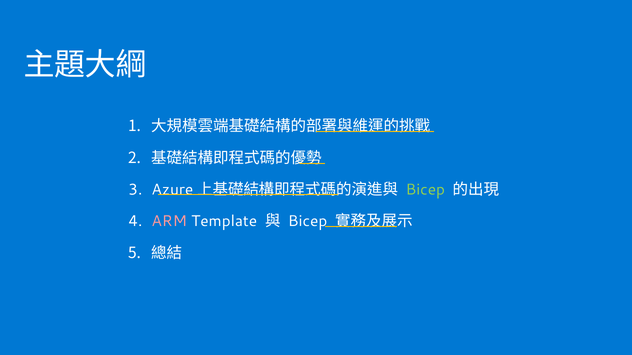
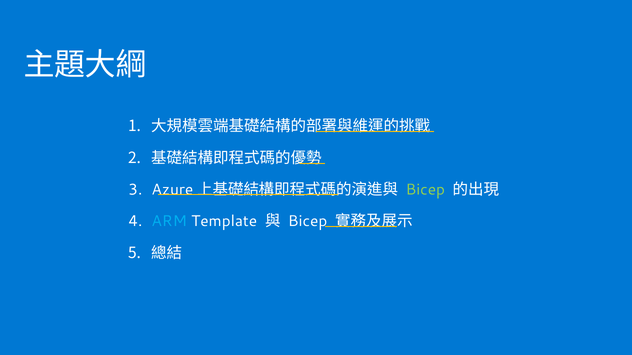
ARM colour: pink -> light blue (169, 222)
